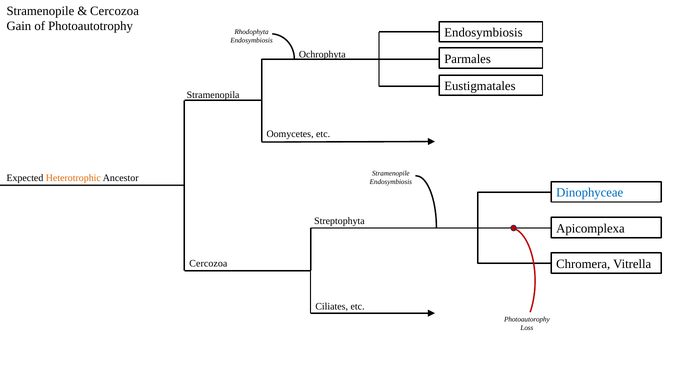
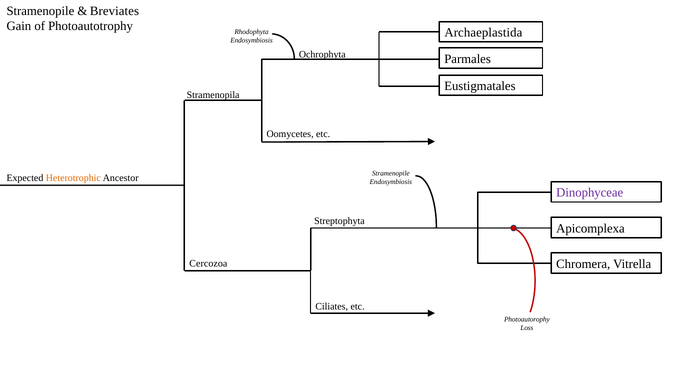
Cercozoa: Cercozoa -> Breviates (114, 11)
Endosymbiosis: Endosymbiosis -> Archaeplastida (483, 33)
Dinophyceae colour: blue -> purple (590, 193)
